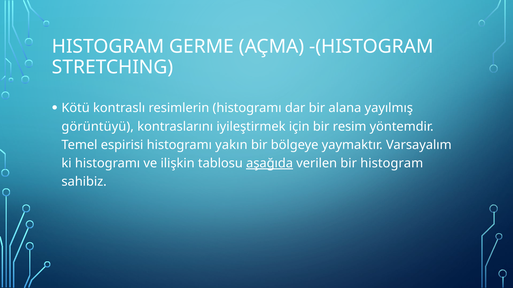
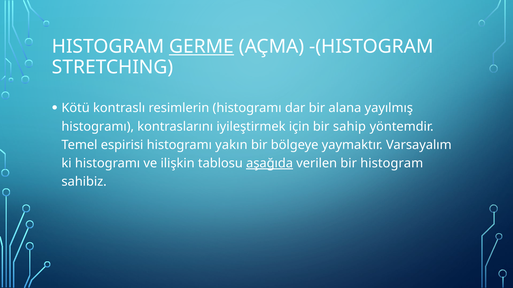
GERME underline: none -> present (202, 47)
görüntüyü: görüntüyü -> histogramı (98, 127)
resim: resim -> sahip (349, 127)
